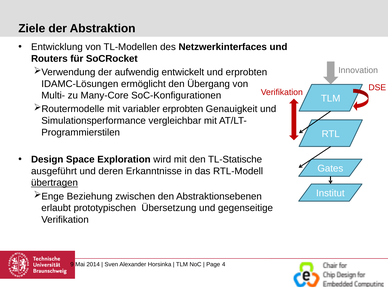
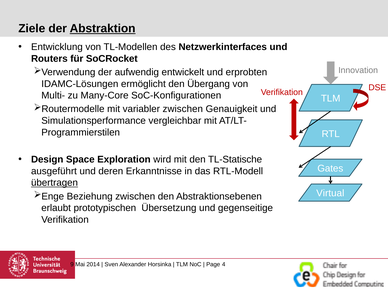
Abstraktion underline: none -> present (103, 28)
variabler erprobten: erprobten -> zwischen (183, 109)
Institut: Institut -> Virtual (330, 193)
